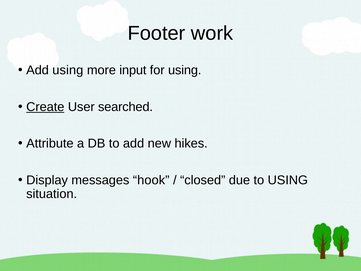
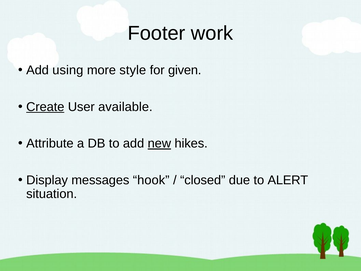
input: input -> style (133, 70)
for using: using -> given (185, 70)
searched: searched -> available (125, 107)
new underline: none -> present (159, 143)
to USING: USING -> ALERT (288, 180)
